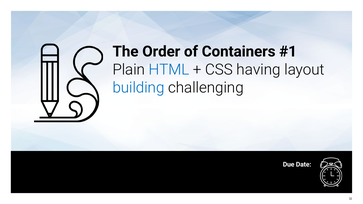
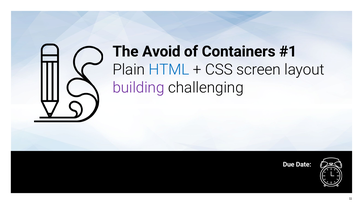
Order: Order -> Avoid (161, 52)
having: having -> screen (259, 70)
building colour: blue -> purple (138, 88)
